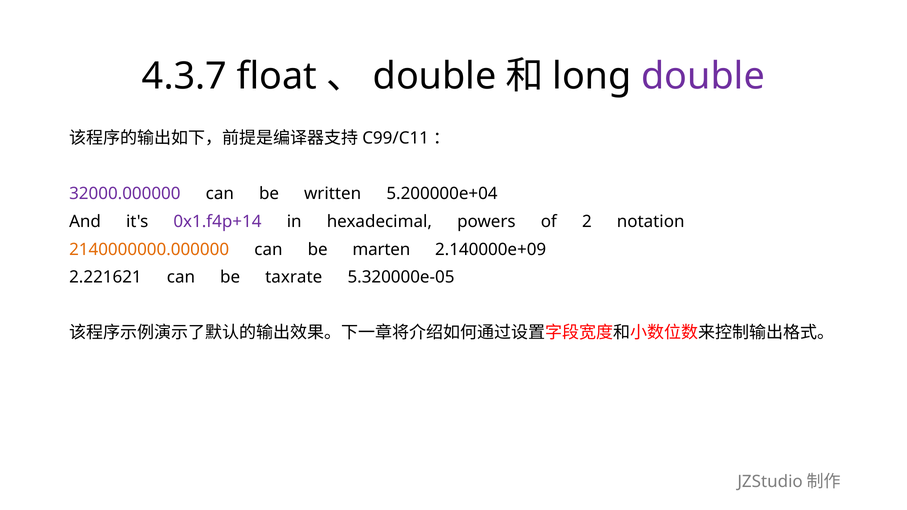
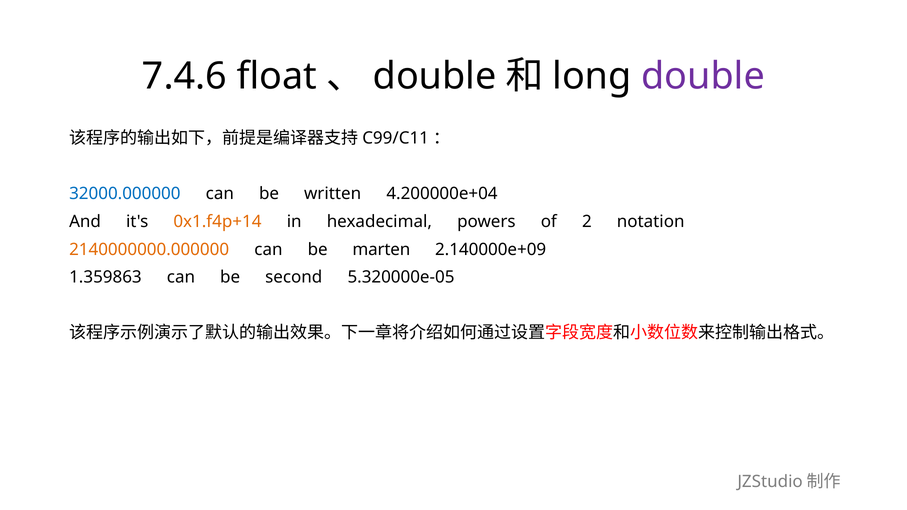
4.3.7: 4.3.7 -> 7.4.6 (184, 76)
32000.000000 colour: purple -> blue (125, 194)
5.200000e+04: 5.200000e+04 -> 4.200000e+04 (442, 194)
0x1.f4p+14 colour: purple -> orange (217, 222)
2.221621: 2.221621 -> 1.359863 (105, 277)
taxrate: taxrate -> second (294, 277)
